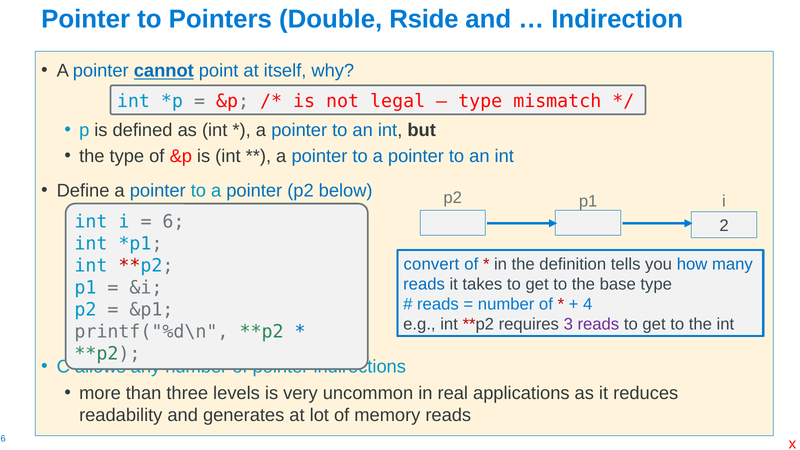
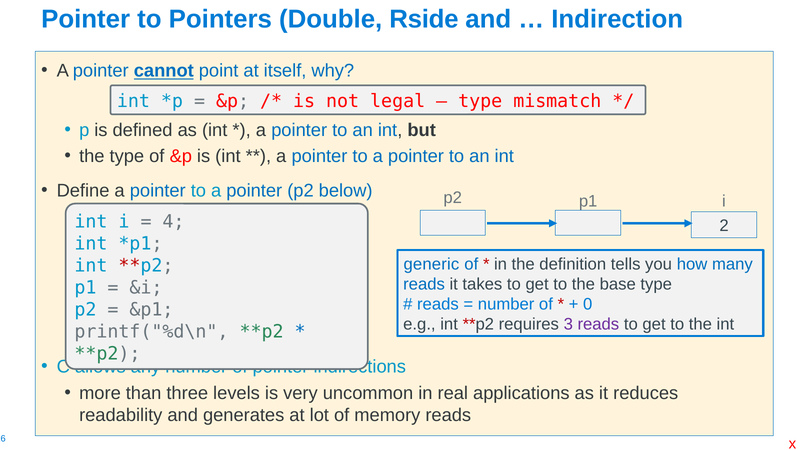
6: 6 -> 4 (174, 222)
convert: convert -> generic (431, 264)
4: 4 -> 0 (588, 304)
